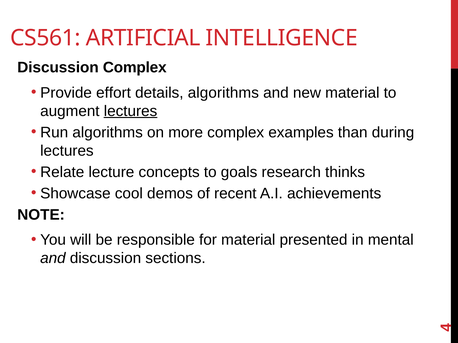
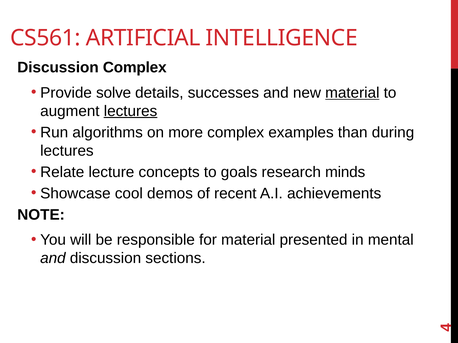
effort: effort -> solve (114, 93)
details algorithms: algorithms -> successes (223, 93)
material underline: none -> present (352, 93)
thinks: thinks -> minds (345, 172)
